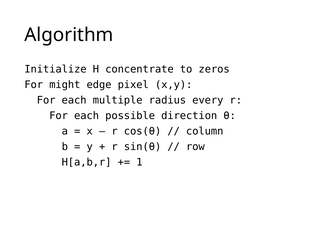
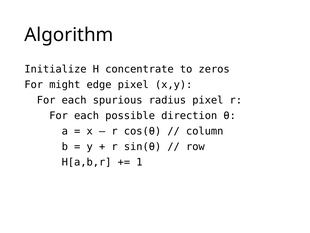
multiple: multiple -> spurious (118, 100)
radius every: every -> pixel (208, 100)
